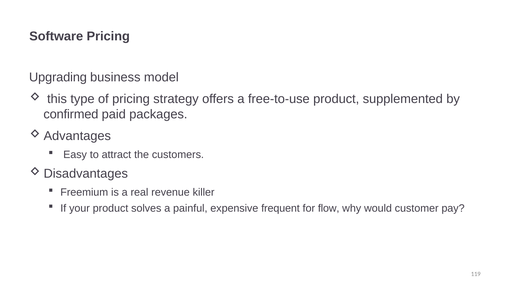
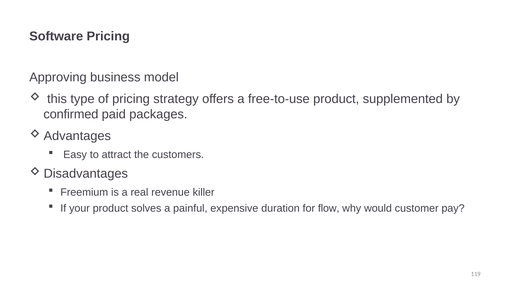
Upgrading: Upgrading -> Approving (58, 77)
frequent: frequent -> duration (280, 208)
